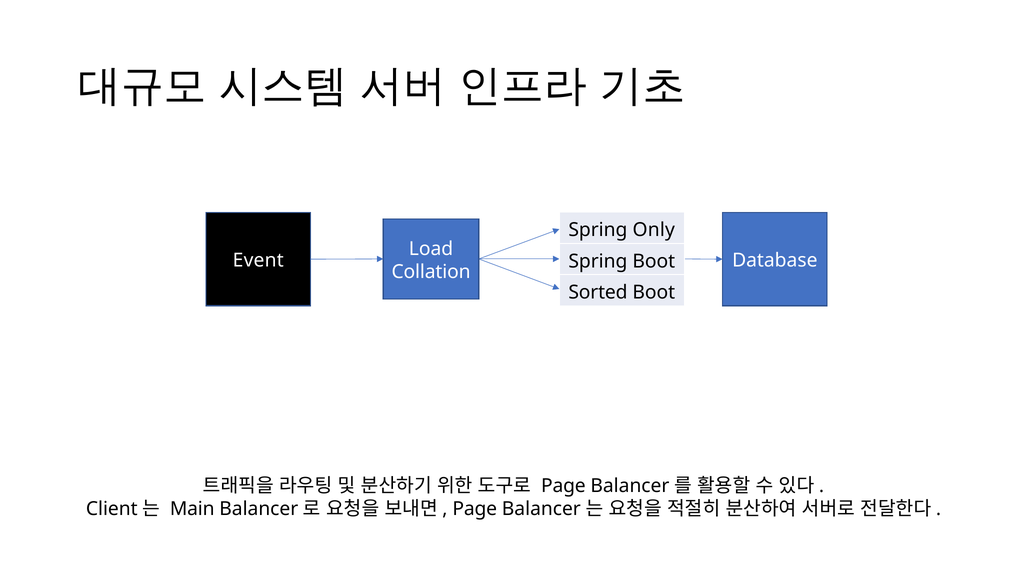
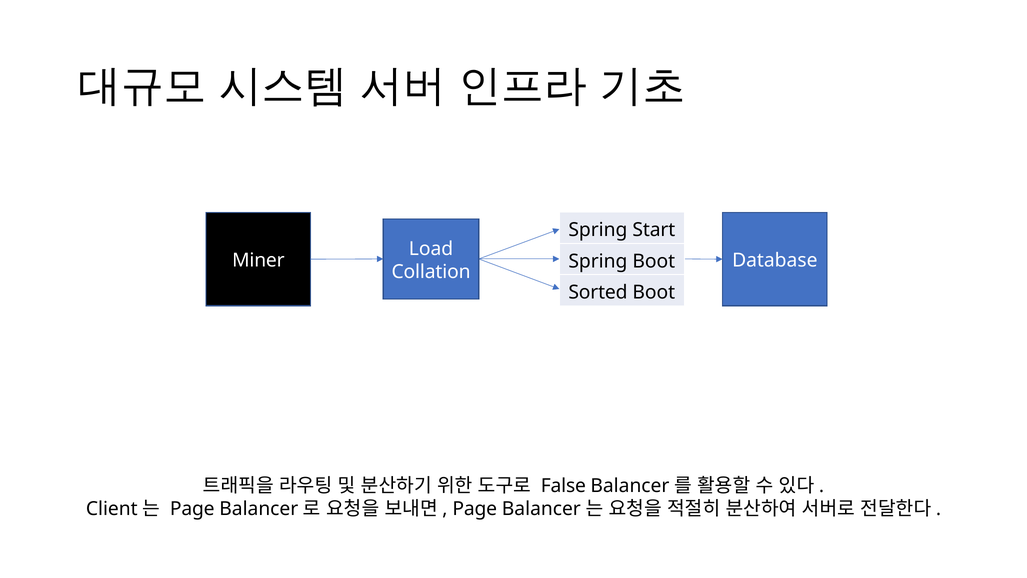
Only: Only -> Start (654, 230)
Event: Event -> Miner (258, 260)
Page: Page -> False (563, 486)
Main: Main -> Page (192, 509)
